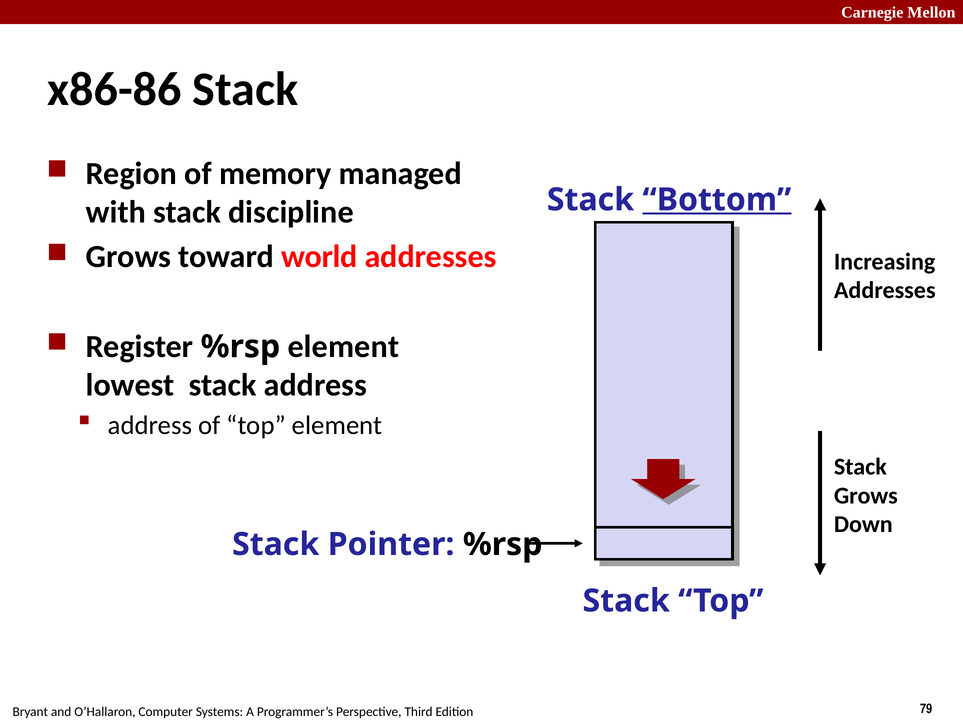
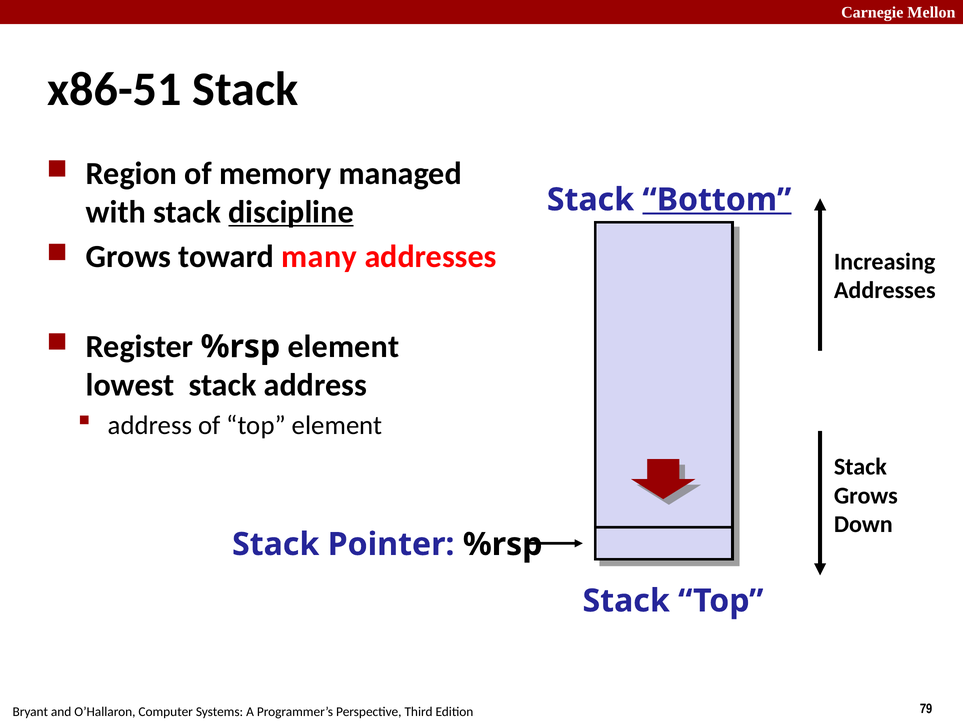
x86-86: x86-86 -> x86-51 (114, 89)
discipline underline: none -> present (291, 212)
world: world -> many (319, 257)
